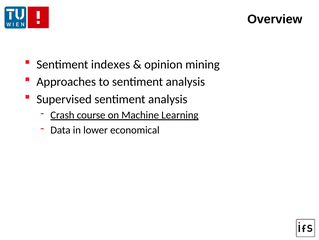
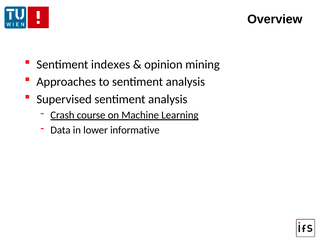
economical: economical -> informative (135, 130)
